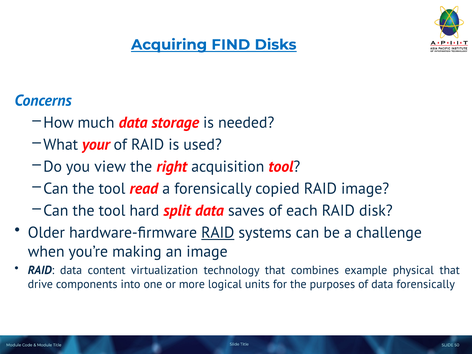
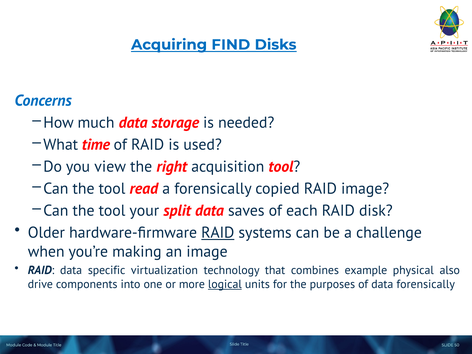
your: your -> time (96, 145)
hard: hard -> your (144, 211)
content: content -> specific (107, 270)
physical that: that -> also (450, 270)
logical underline: none -> present (225, 284)
